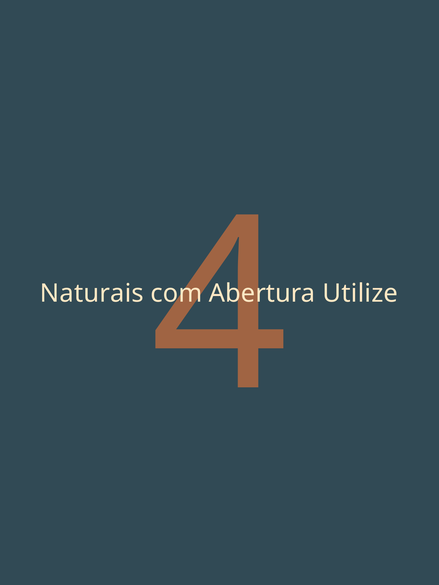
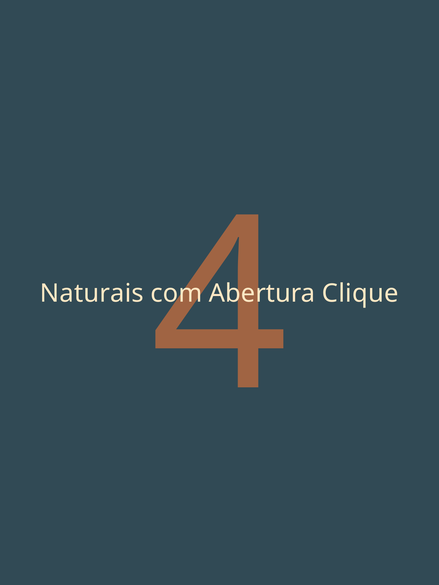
Utilize: Utilize -> Clique (360, 294)
